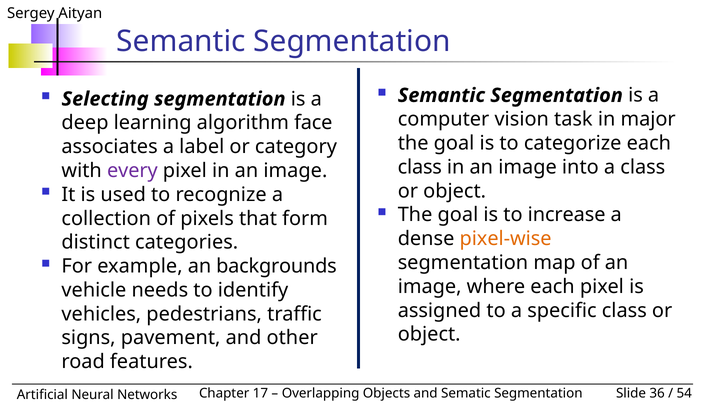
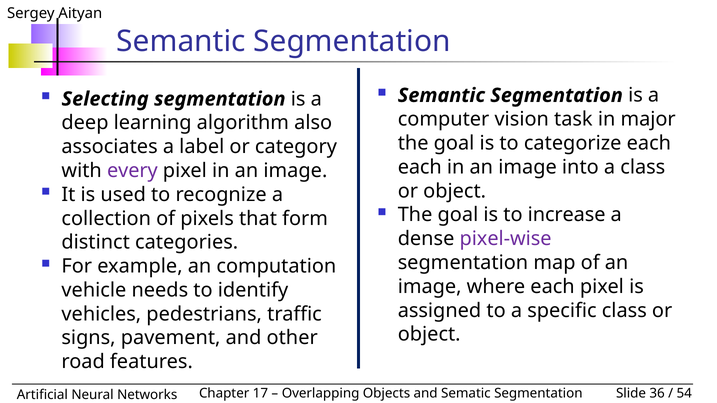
face: face -> also (313, 123)
class: class -> each (420, 167)
pixel-wise colour: orange -> purple (506, 239)
backgrounds: backgrounds -> computation (276, 266)
